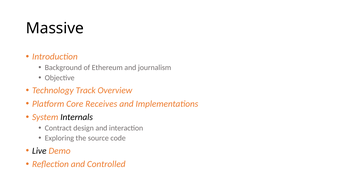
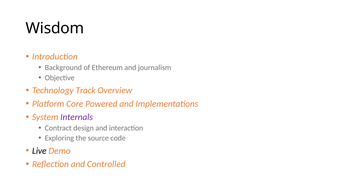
Massive: Massive -> Wisdom (55, 28)
Receives: Receives -> Powered (101, 104)
Internals colour: black -> purple (77, 117)
